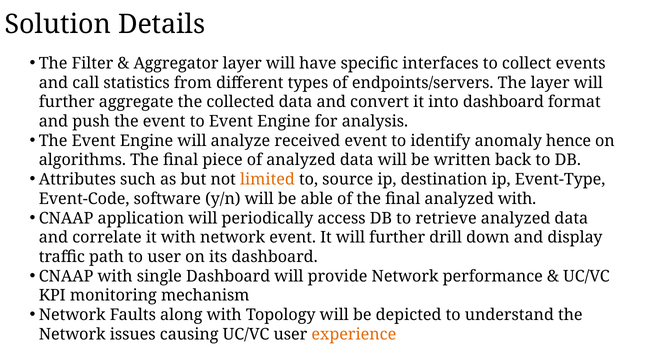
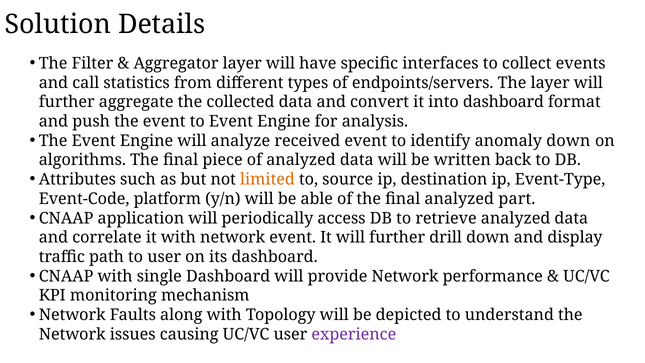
anomaly hence: hence -> down (568, 141)
software: software -> platform (167, 199)
analyzed with: with -> part (517, 199)
experience colour: orange -> purple (354, 334)
